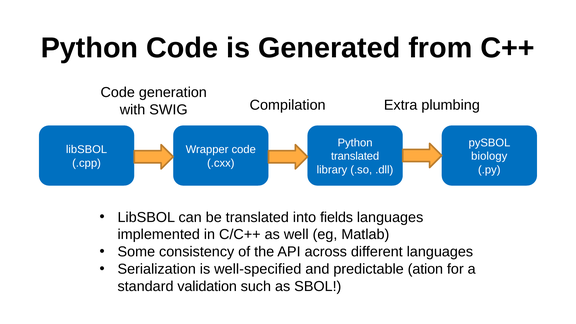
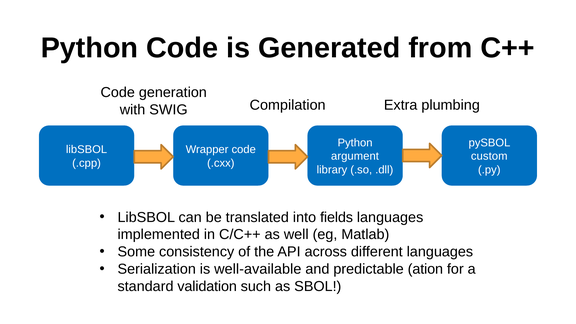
translated: translated -> argument (355, 156)
biology: biology -> custom (489, 156)
well-specified: well-specified -> well-available (258, 269)
